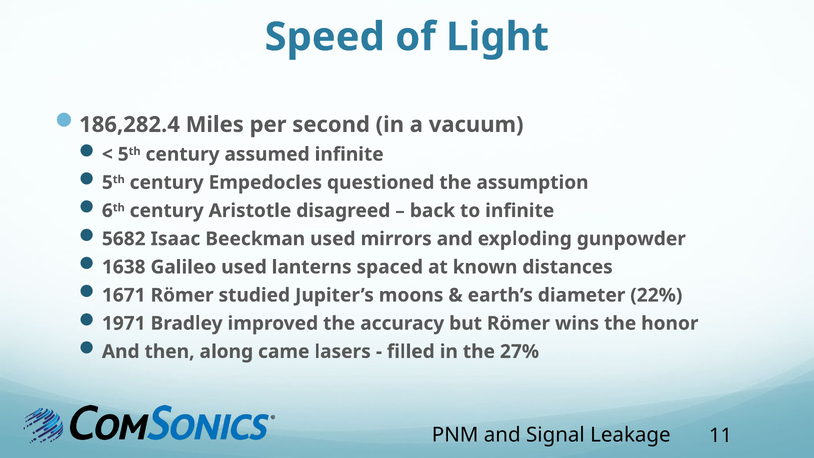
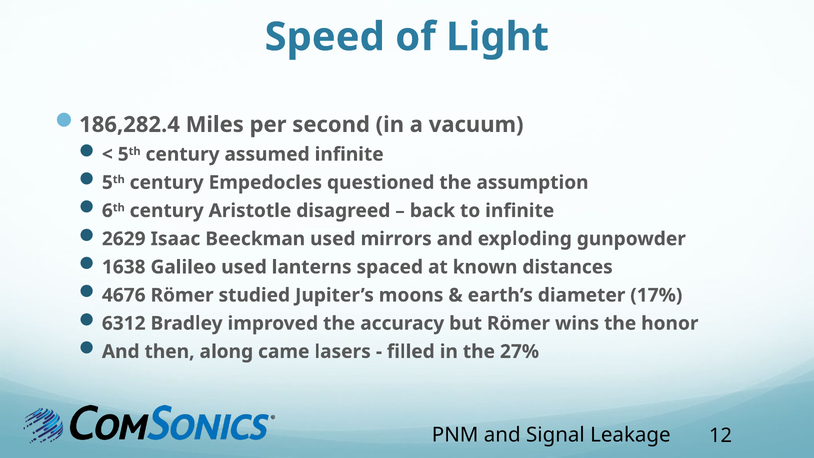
5682: 5682 -> 2629 (124, 239)
1671: 1671 -> 4676 (124, 295)
22%: 22% -> 17% (656, 295)
1971: 1971 -> 6312 (124, 323)
11: 11 -> 12 (721, 436)
